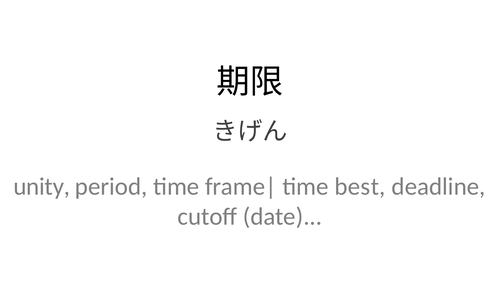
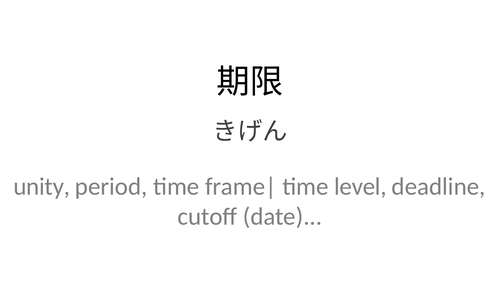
best: best -> level (360, 187)
